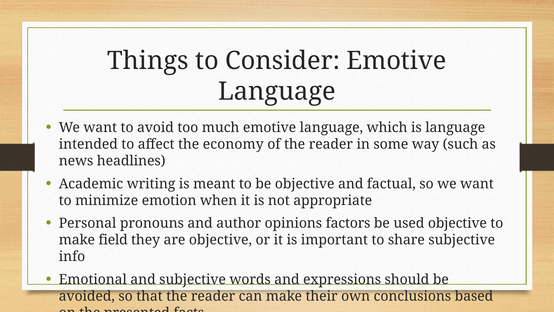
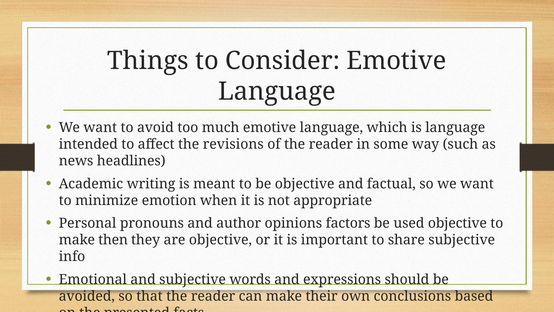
economy: economy -> revisions (233, 144)
field: field -> then (113, 240)
